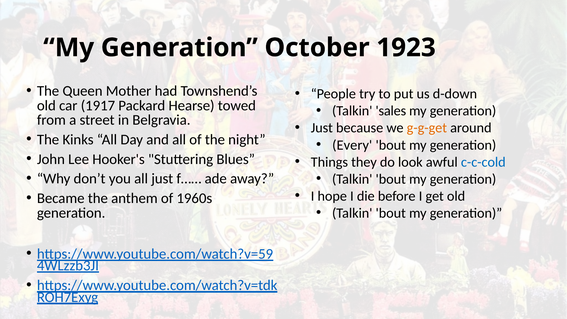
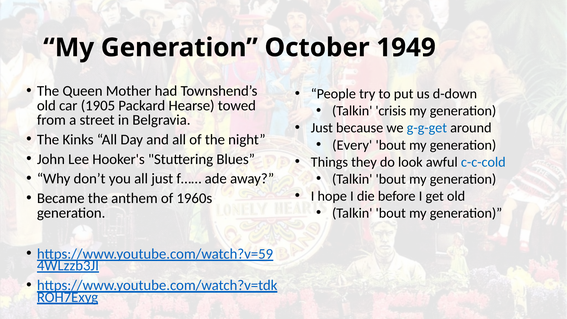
1923: 1923 -> 1949 (406, 48)
1917: 1917 -> 1905 (98, 105)
sales: sales -> crisis (391, 111)
g-g-get colour: orange -> blue (427, 128)
